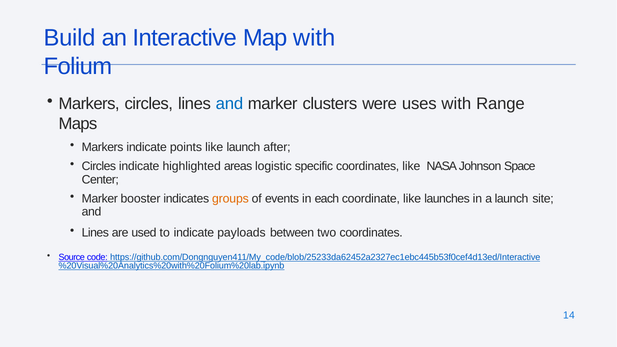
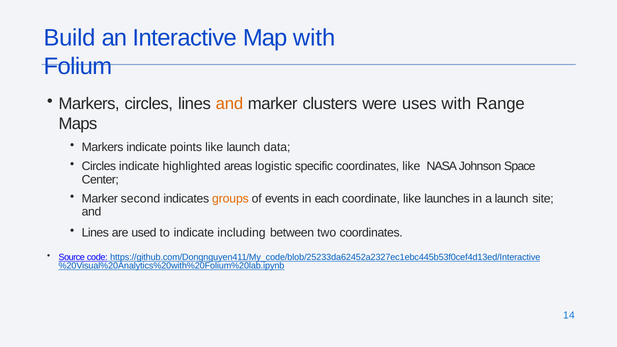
and colour: blue -> orange (229, 104)
after: after -> data (277, 147)
booster: booster -> second (140, 199)
payloads: payloads -> including (241, 233)
